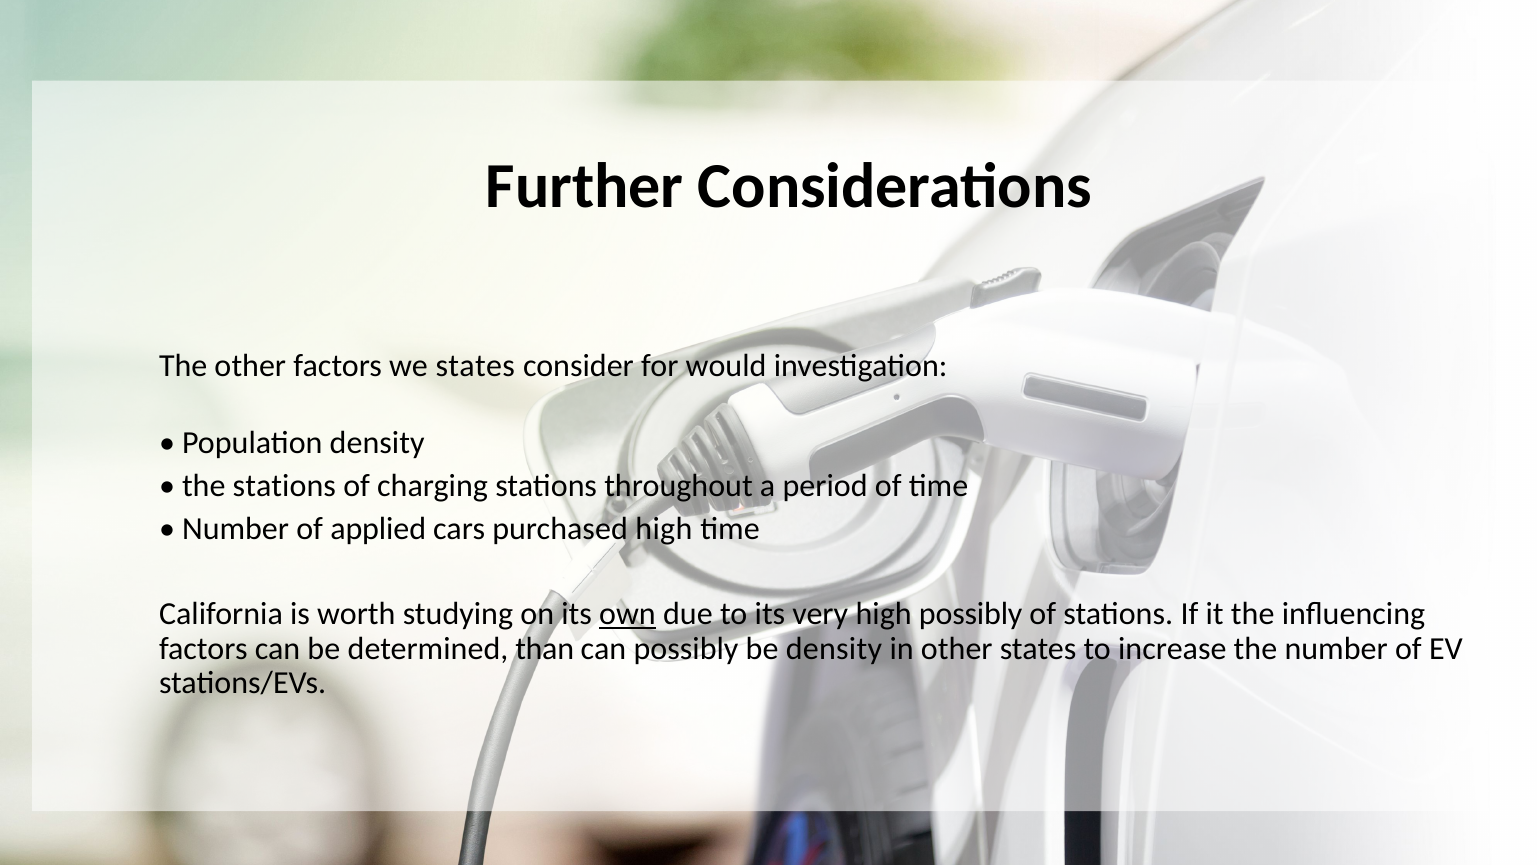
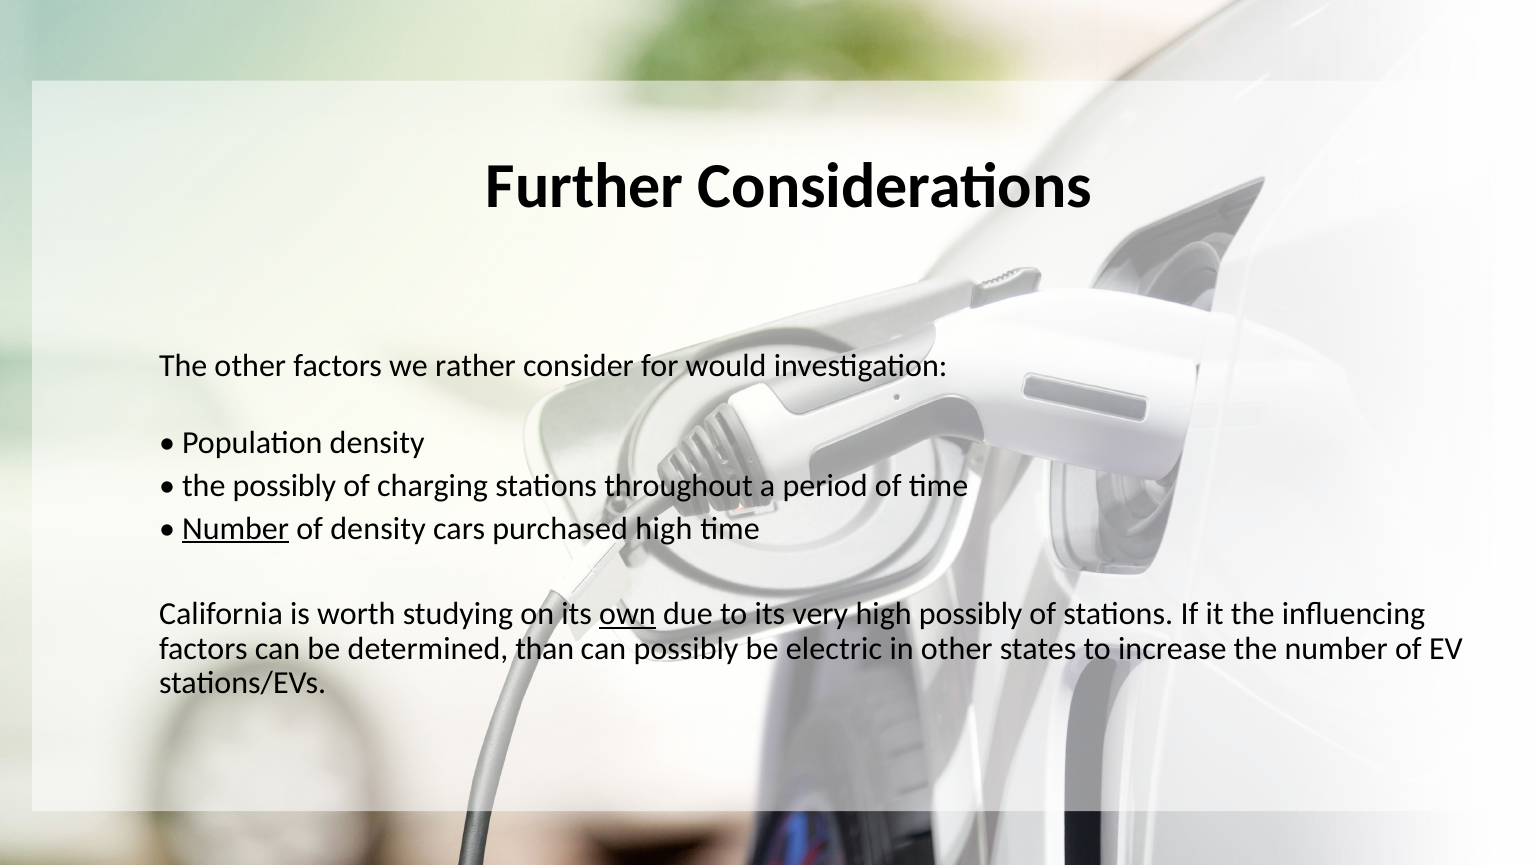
we states: states -> rather (475, 366)
the stations: stations -> possibly (284, 486)
Number underline: none -> present (236, 528)
of applied: applied -> density (378, 528)
be density: density -> electric (834, 648)
